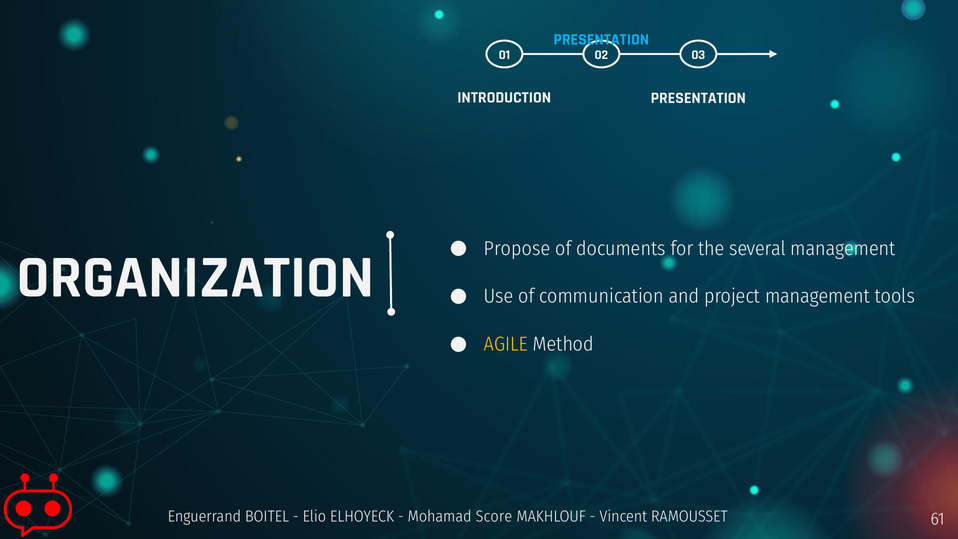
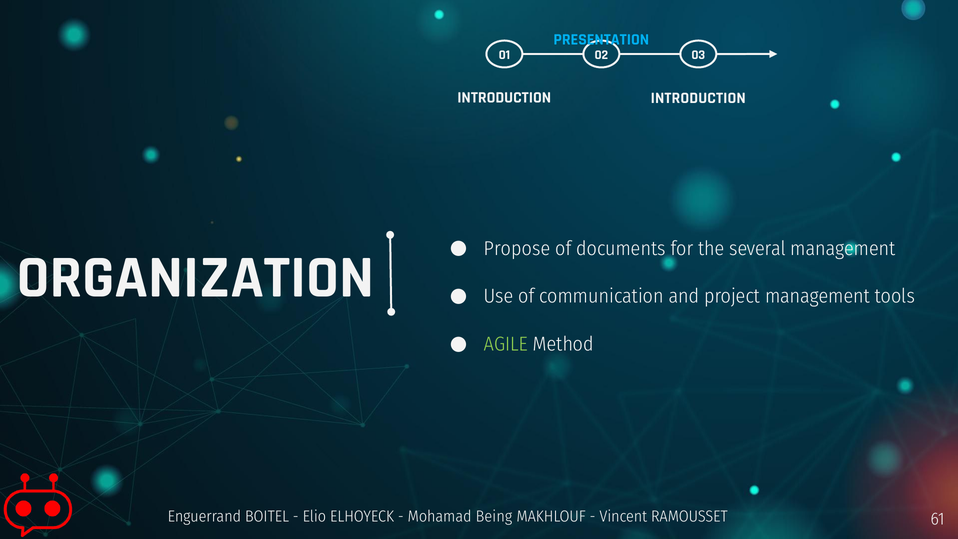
PRESENTATION: PRESENTATION -> INTRODUCTION (698, 98)
AGILE colour: yellow -> light green (506, 344)
Score: Score -> Being (494, 517)
